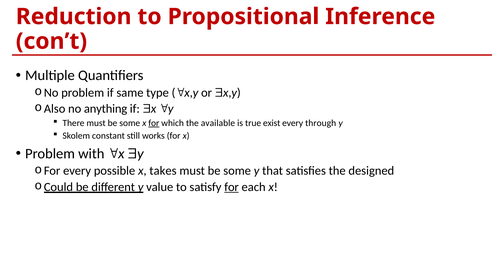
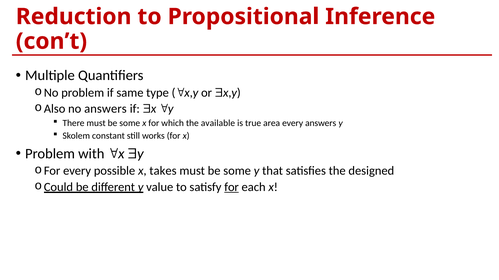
no anything: anything -> answers (105, 109)
for underline: present -> none (154, 123)
exist: exist -> area (272, 123)
every through: through -> answers (321, 123)
